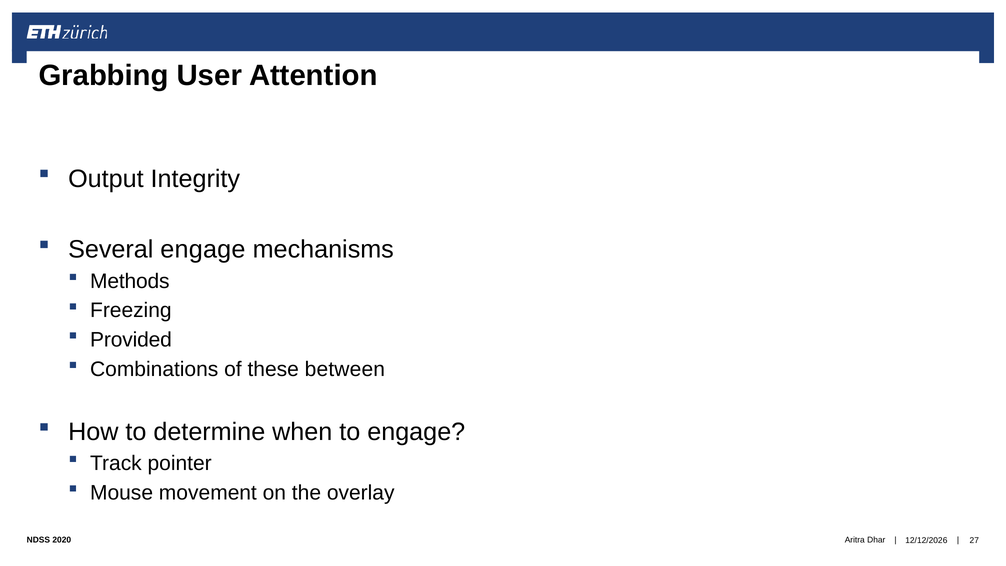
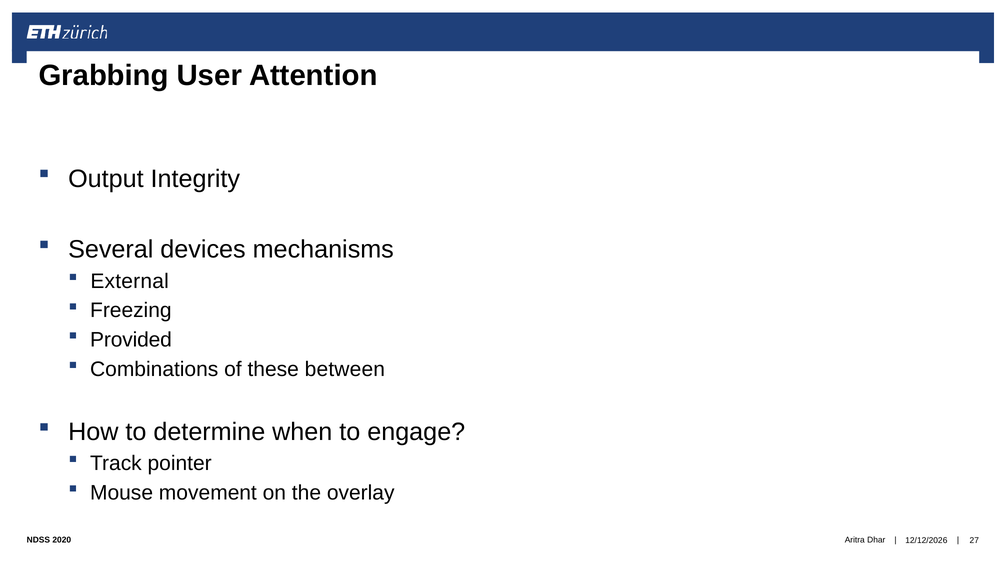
Several engage: engage -> devices (203, 250)
Methods: Methods -> External (130, 281)
